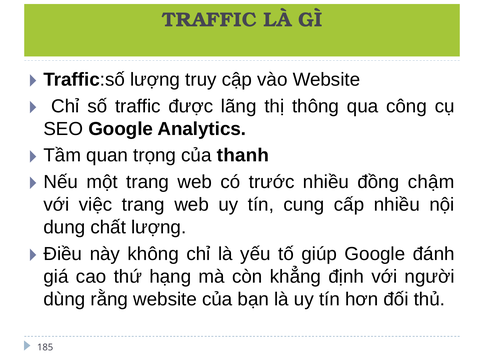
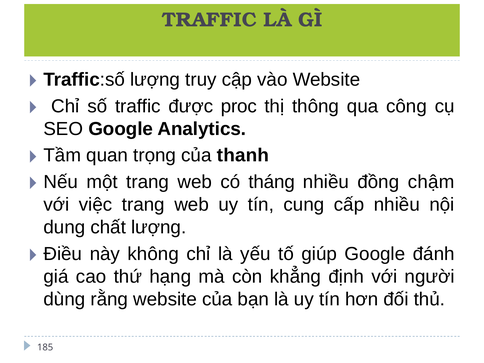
lãng: lãng -> proc (239, 106)
trước: trước -> tháng (272, 182)
